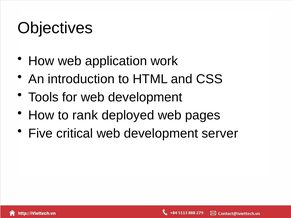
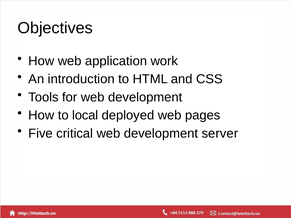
rank: rank -> local (85, 115)
